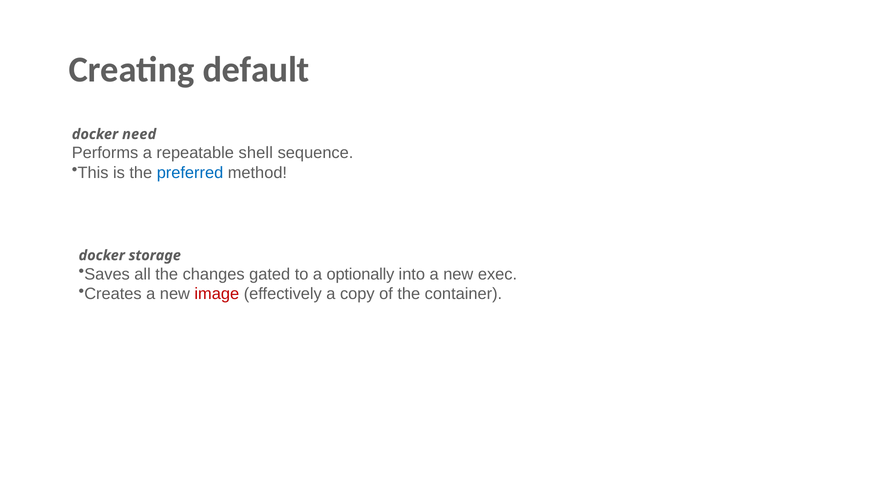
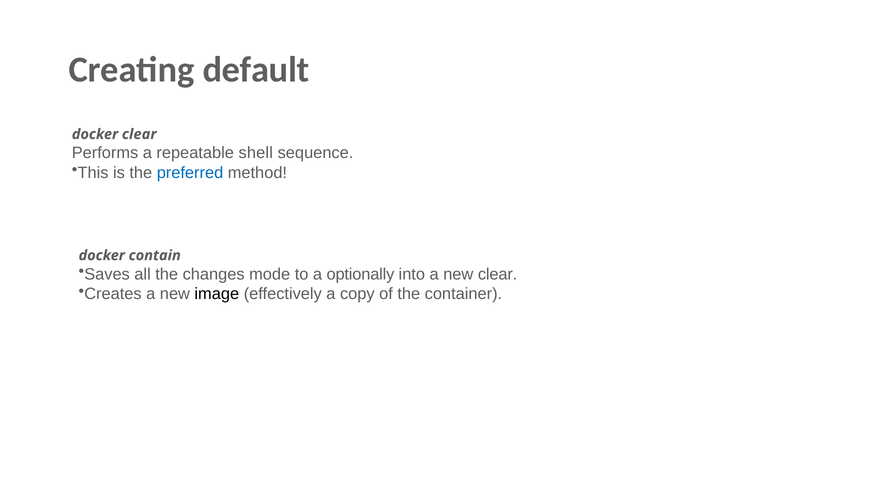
docker need: need -> clear (139, 134)
storage: storage -> contain (155, 256)
gated: gated -> mode (270, 274)
new exec: exec -> clear (498, 274)
image colour: red -> black (217, 294)
